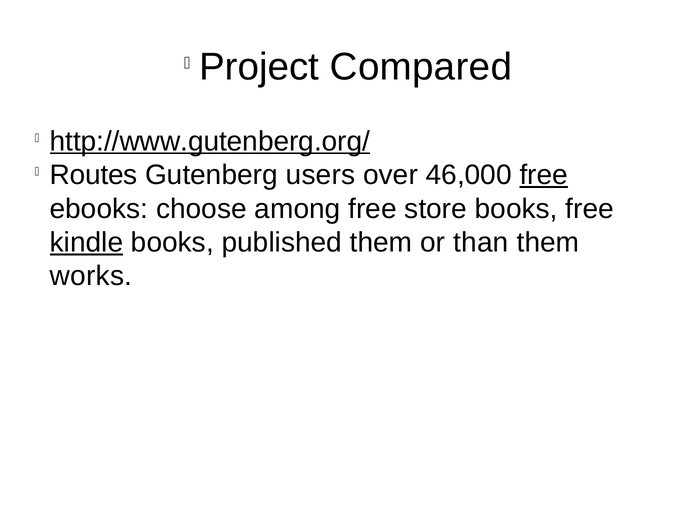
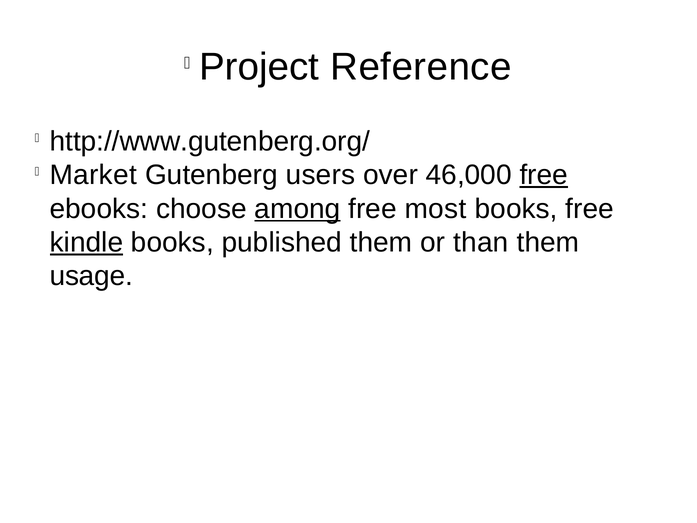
Compared: Compared -> Reference (421, 67)
http://www.gutenberg.org/ underline: present -> none (210, 141)
Routes: Routes -> Market (93, 175)
among underline: none -> present (297, 209)
store: store -> most (436, 209)
works: works -> usage (91, 276)
